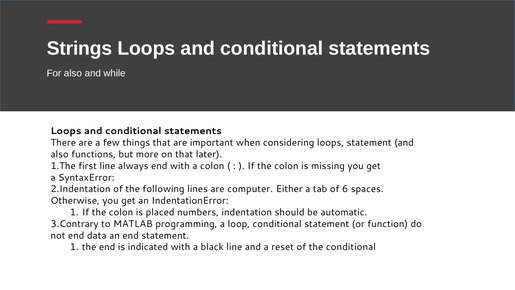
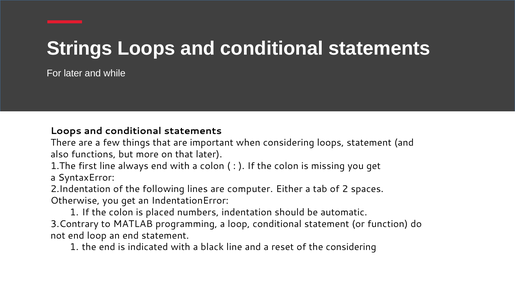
For also: also -> later (73, 73)
6: 6 -> 2 (345, 189)
end data: data -> loop (97, 235)
the conditional: conditional -> considering (351, 247)
